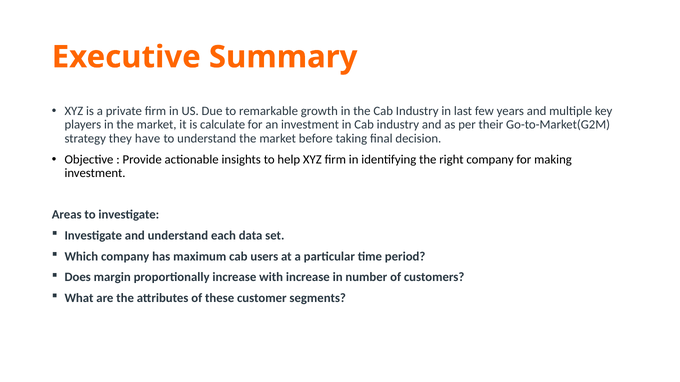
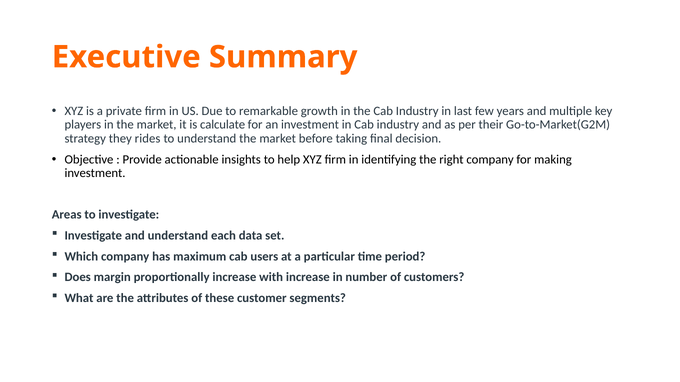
have: have -> rides (148, 139)
